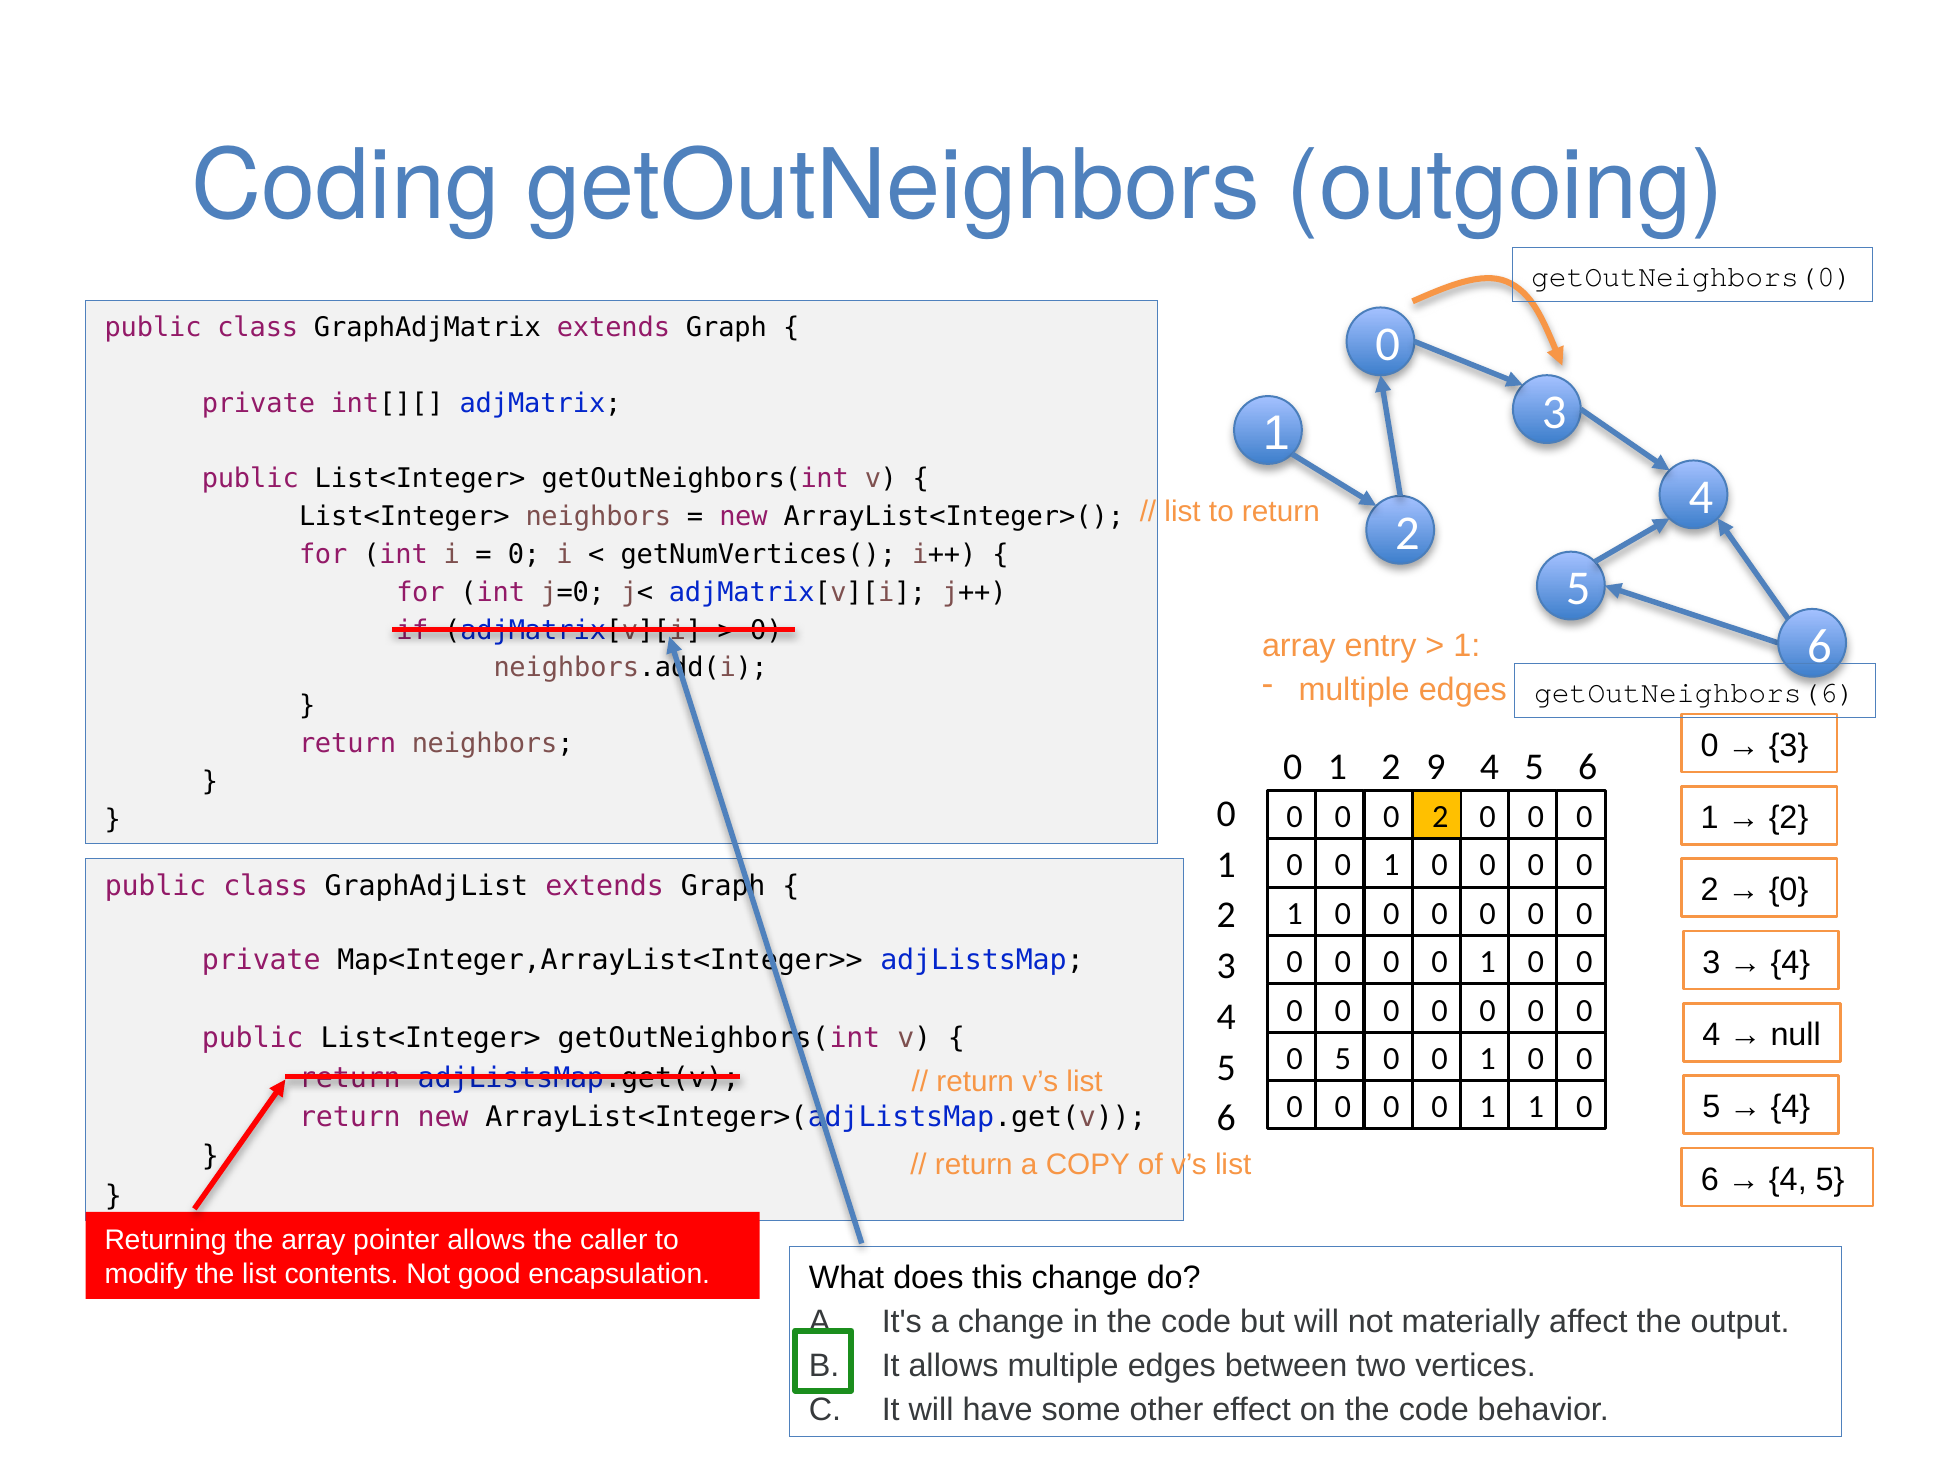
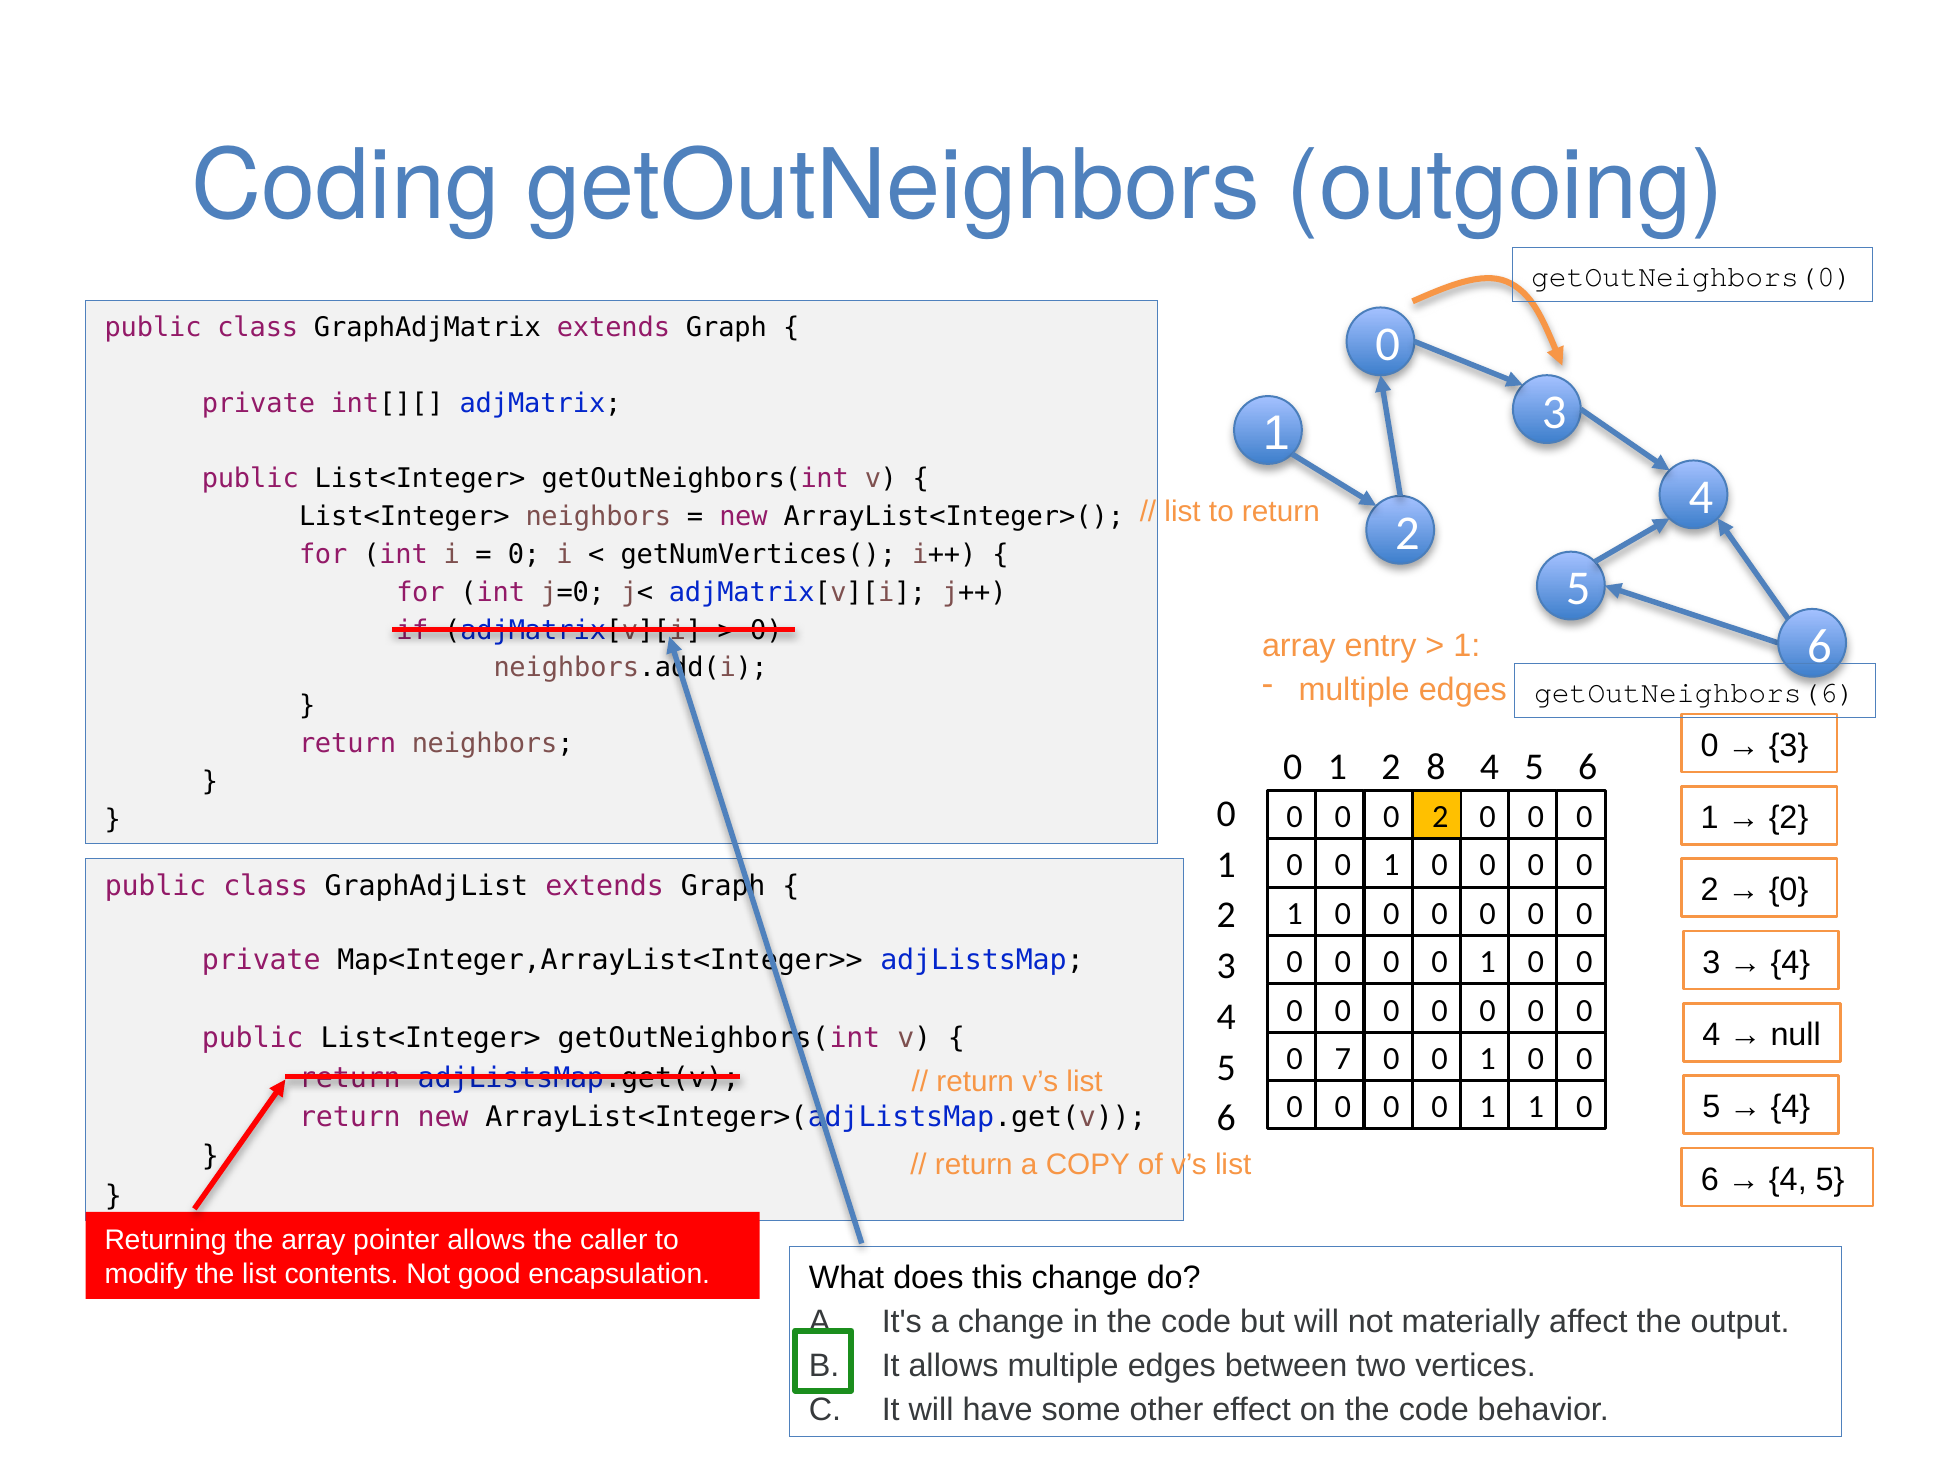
9: 9 -> 8 (1436, 767)
0 5: 5 -> 7 (1343, 1059)
